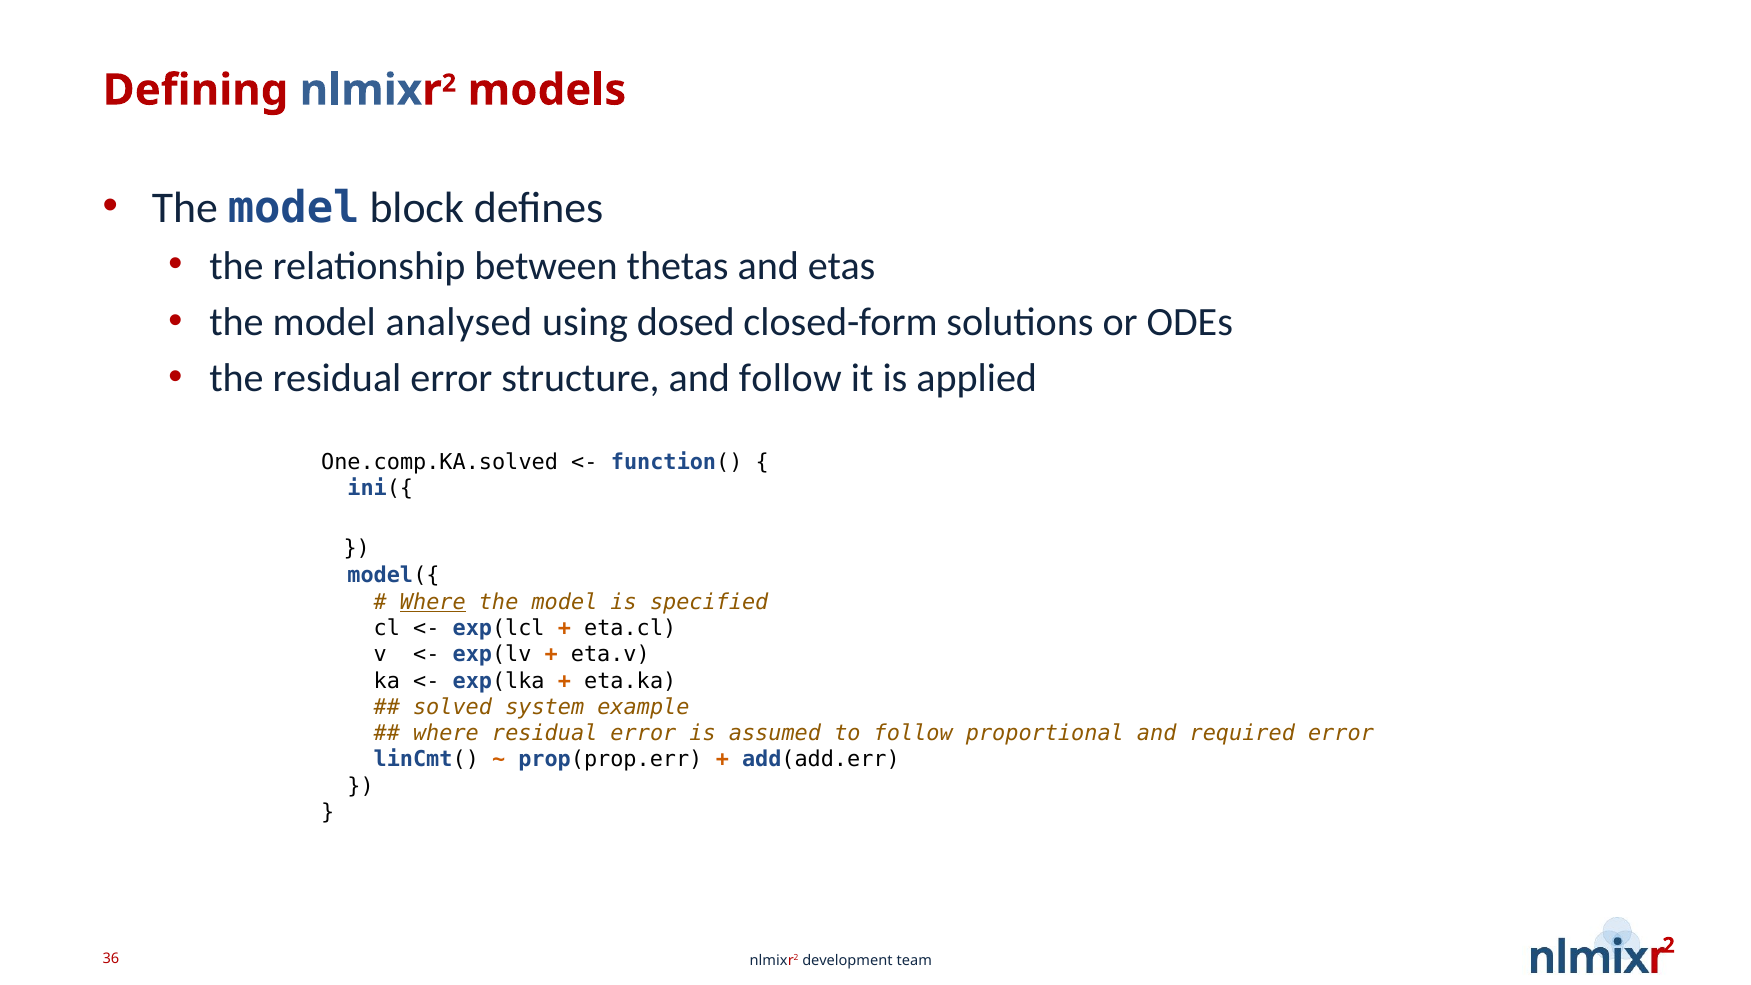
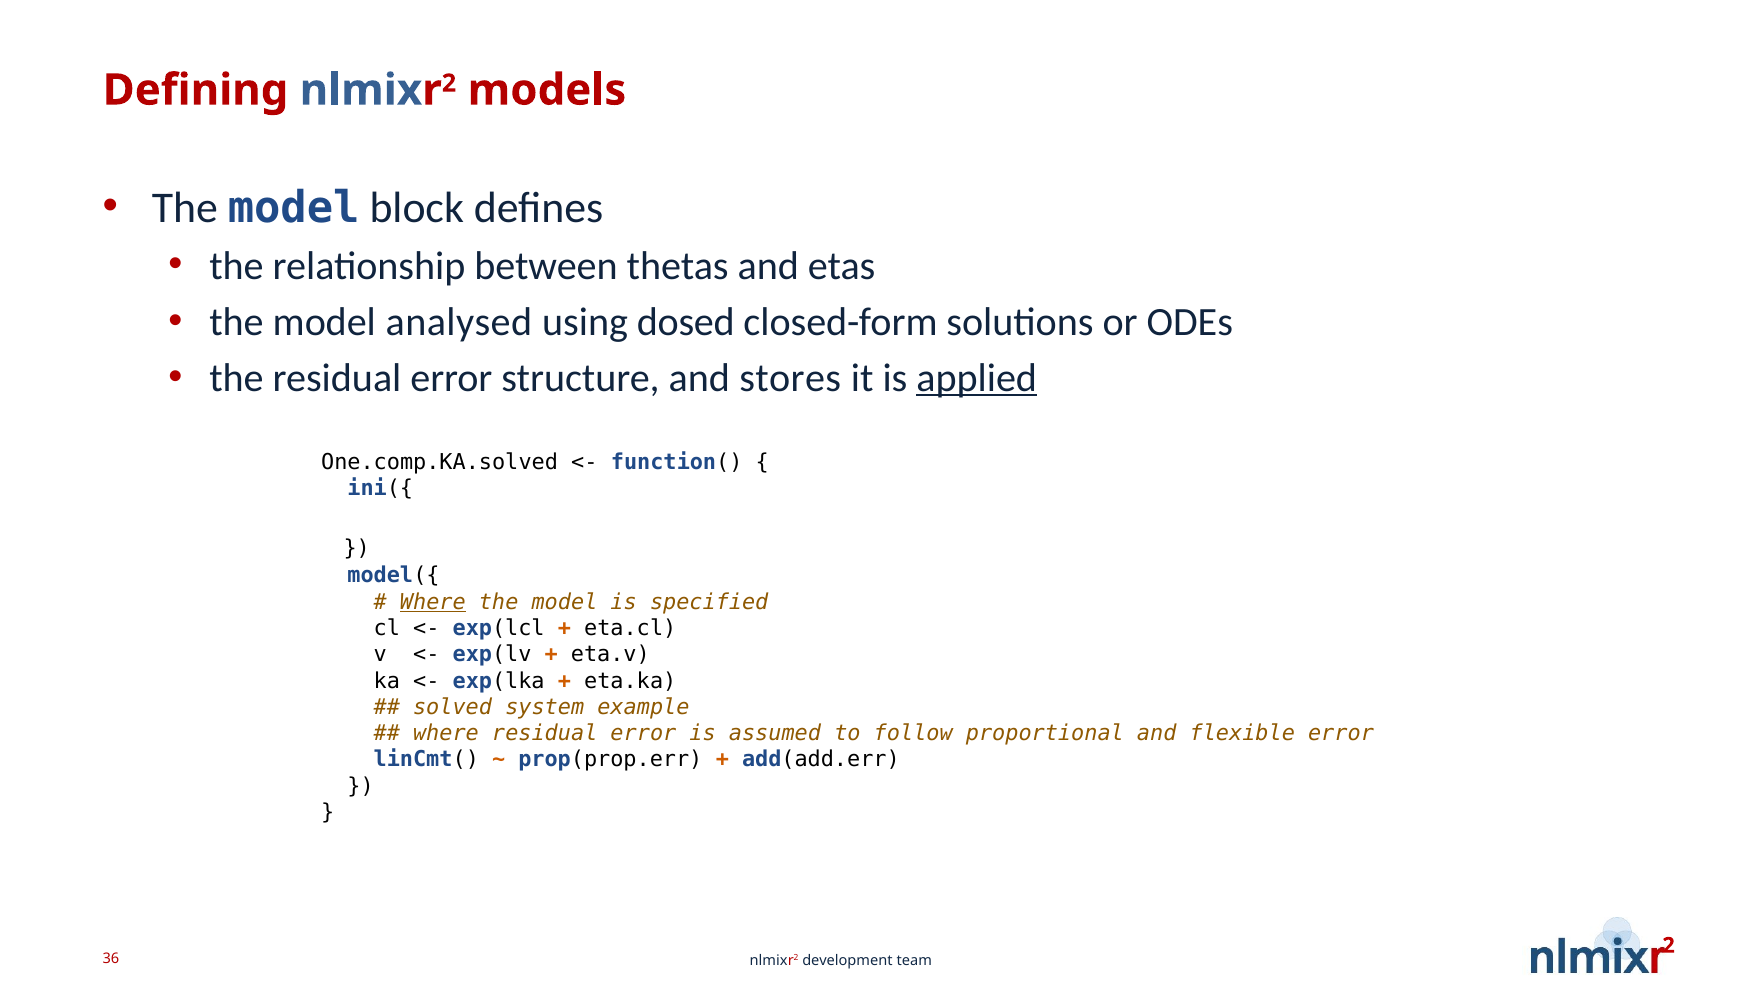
and follow: follow -> stores (790, 378)
applied underline: none -> present (977, 378)
required: required -> flexible (1242, 733)
